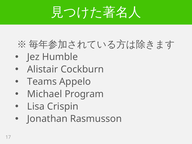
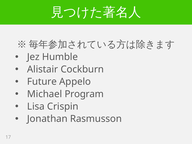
Teams: Teams -> Future (42, 82)
